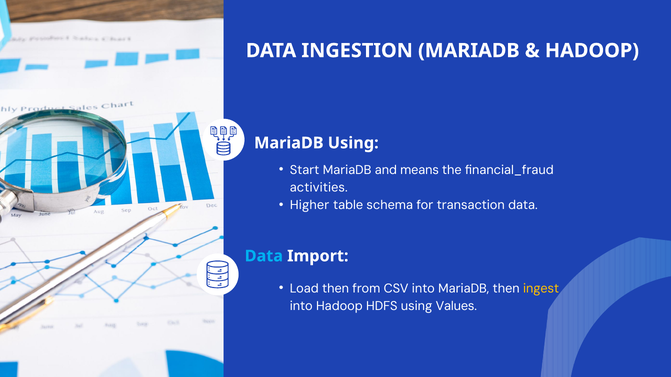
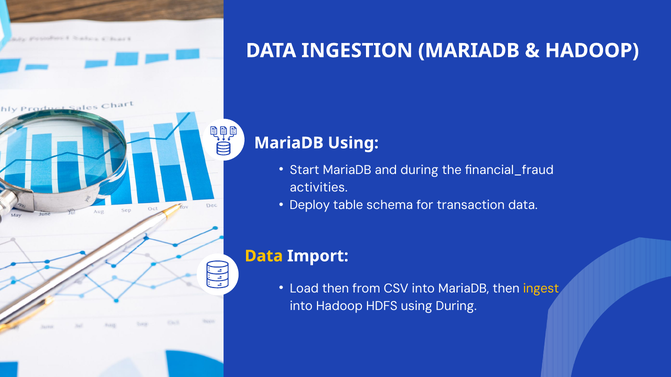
and means: means -> during (419, 170)
Higher: Higher -> Deploy (310, 205)
Data colour: light blue -> yellow (264, 256)
using Values: Values -> During (456, 306)
